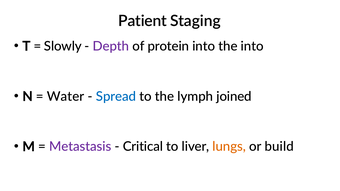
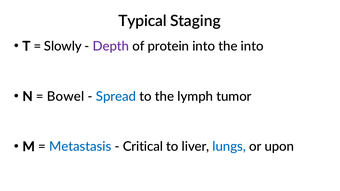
Patient: Patient -> Typical (143, 21)
Water: Water -> Bowel (66, 97)
joined: joined -> tumor (234, 97)
Metastasis colour: purple -> blue (80, 147)
lungs colour: orange -> blue (229, 147)
build: build -> upon (279, 147)
